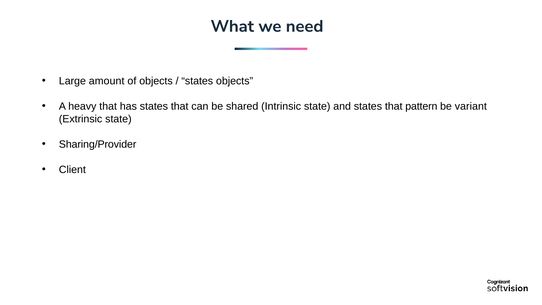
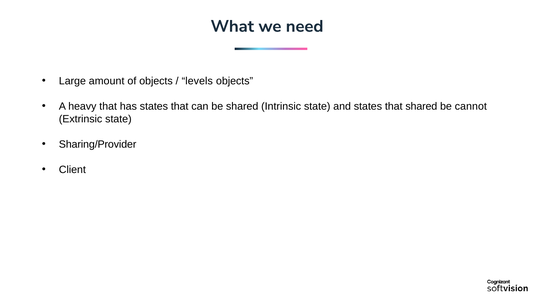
states: states -> levels (197, 81)
that pattern: pattern -> shared (421, 106)
variant: variant -> cannot (471, 106)
